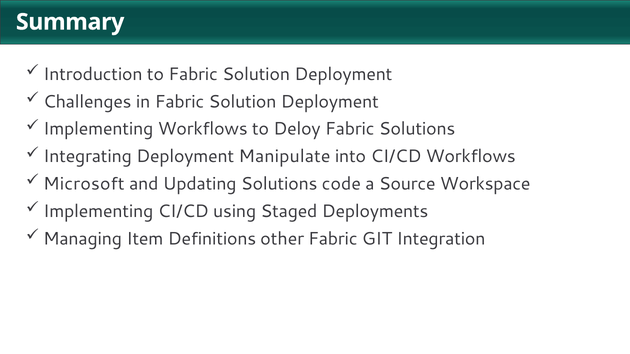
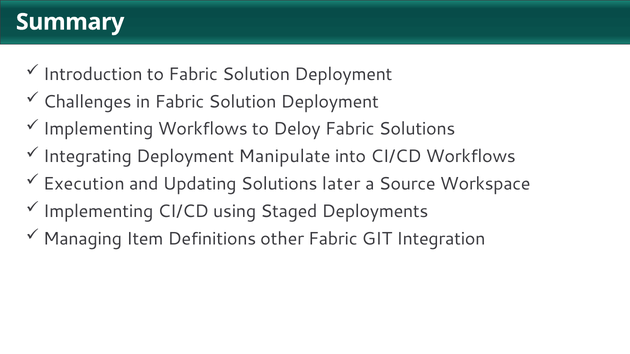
Microsoft: Microsoft -> Execution (84, 184)
code: code -> later (341, 184)
